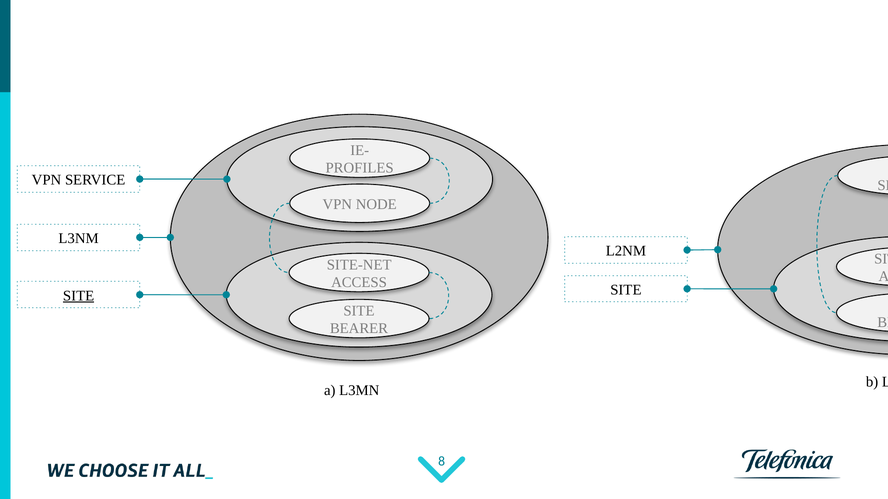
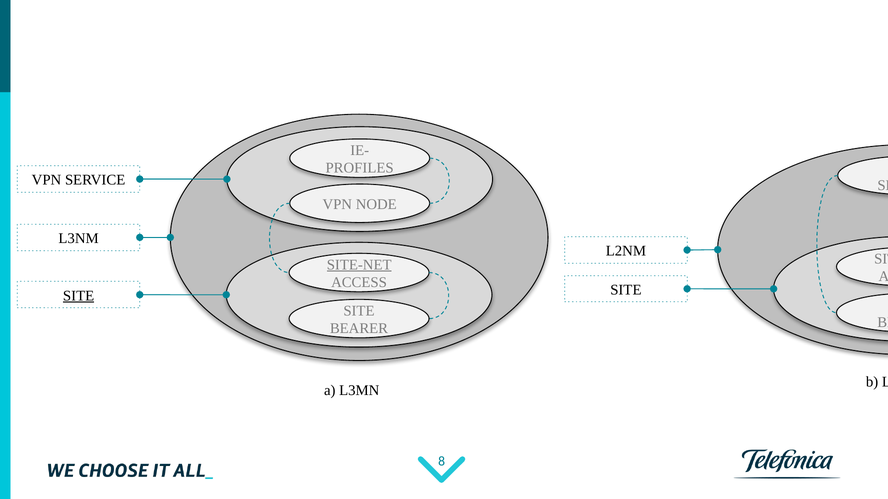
SITE-NET underline: none -> present (359, 265)
